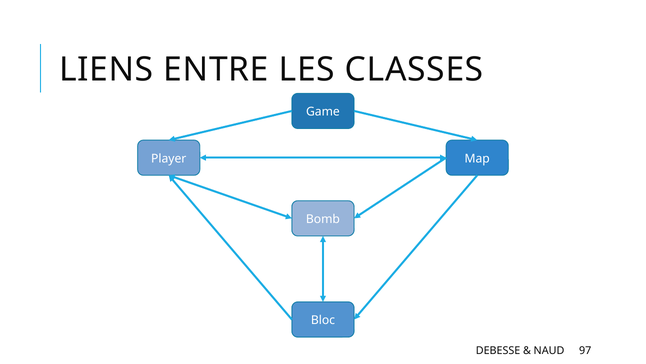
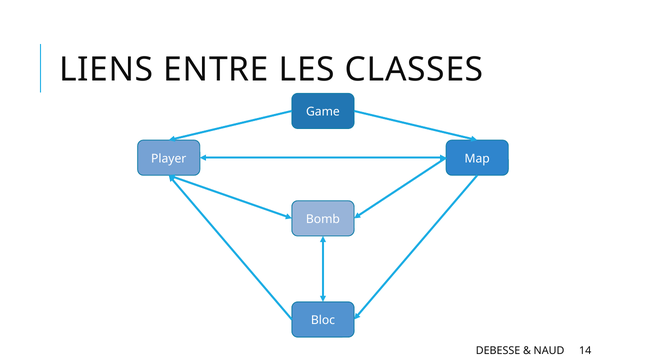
97: 97 -> 14 (585, 350)
